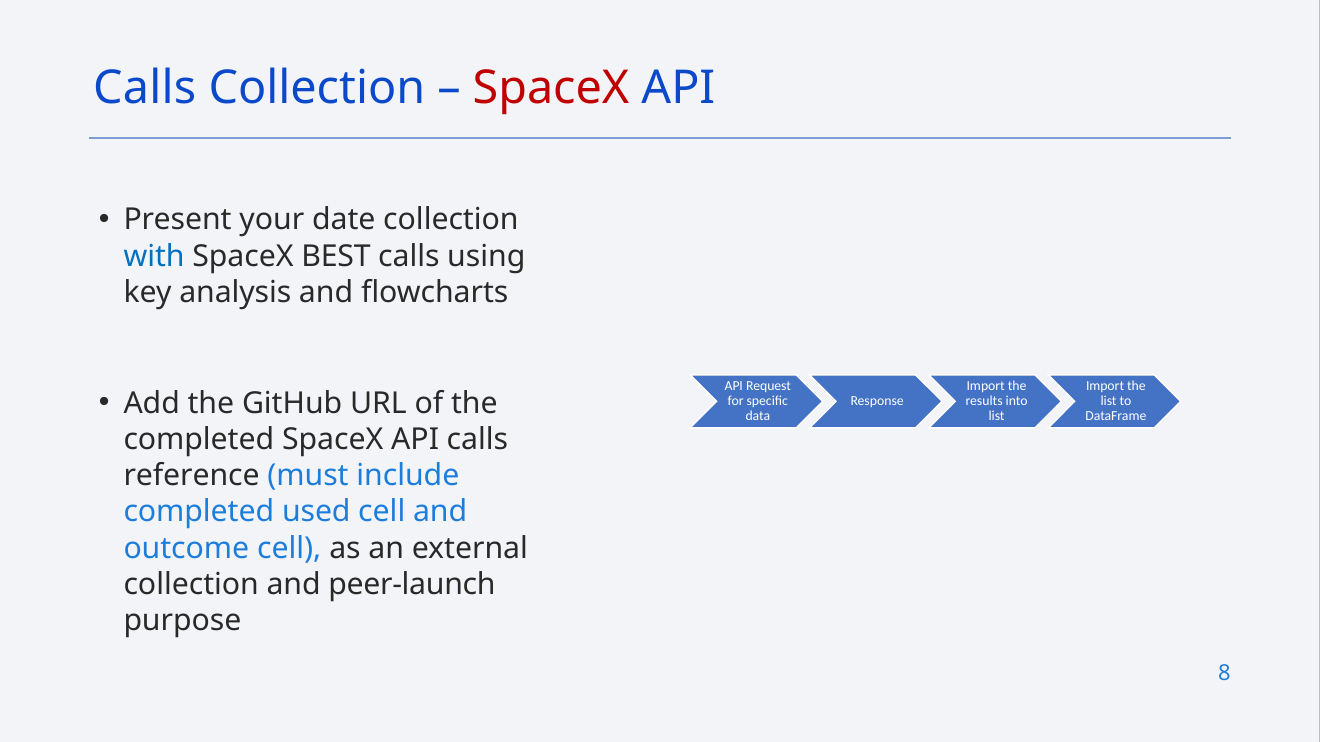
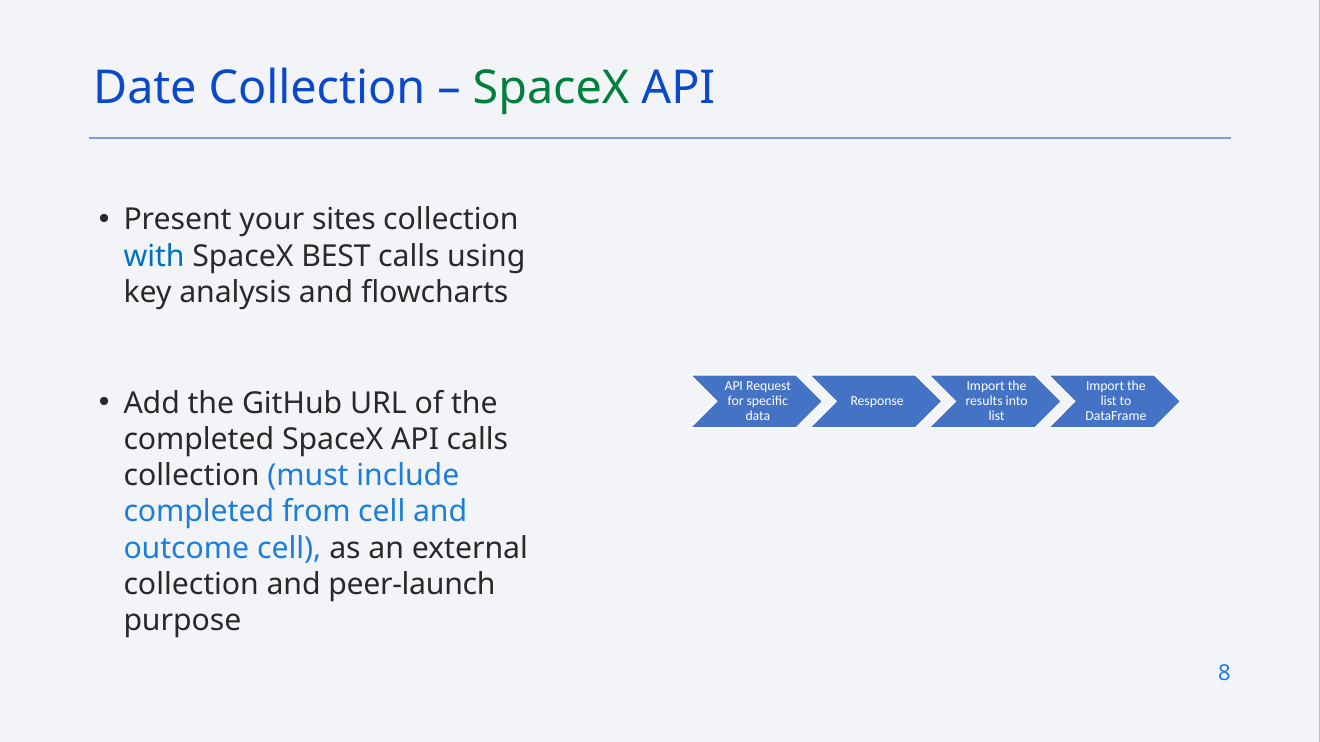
Calls: Calls -> Date (145, 88)
SpaceX colour: red -> green (551, 88)
date: date -> sites (344, 220)
reference: reference -> collection (192, 476)
used: used -> from (316, 512)
